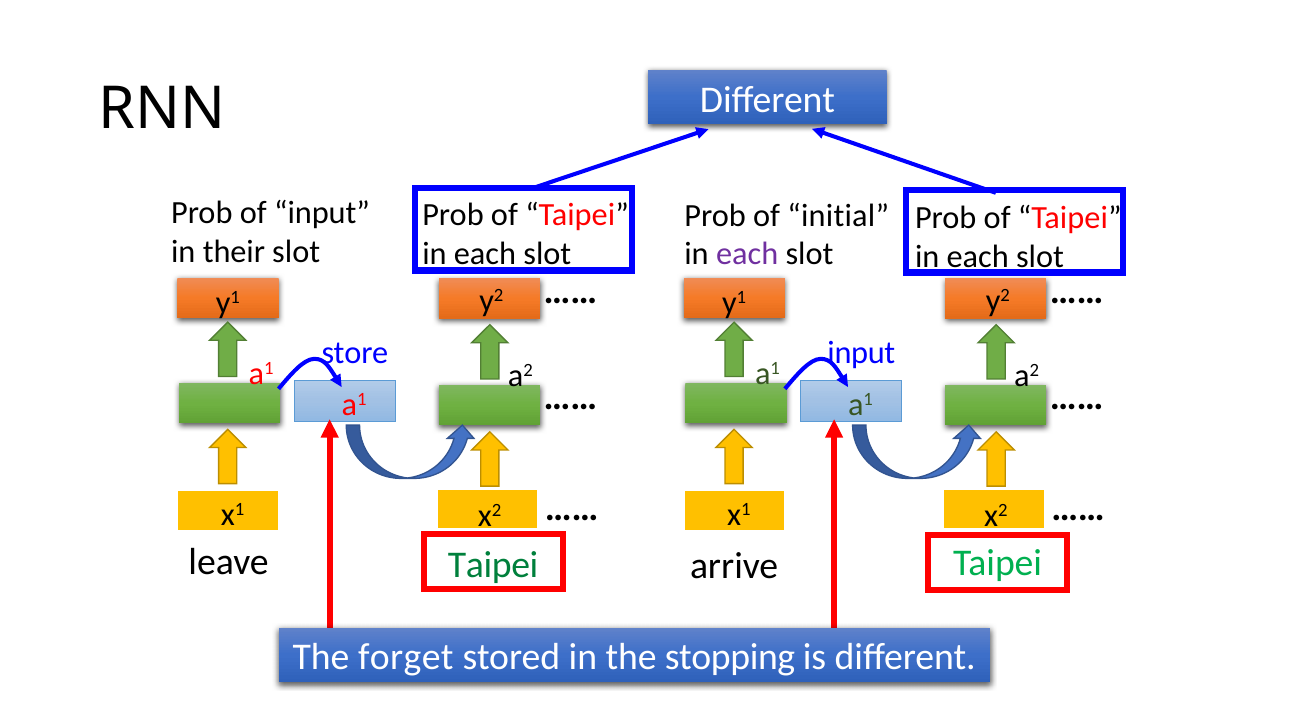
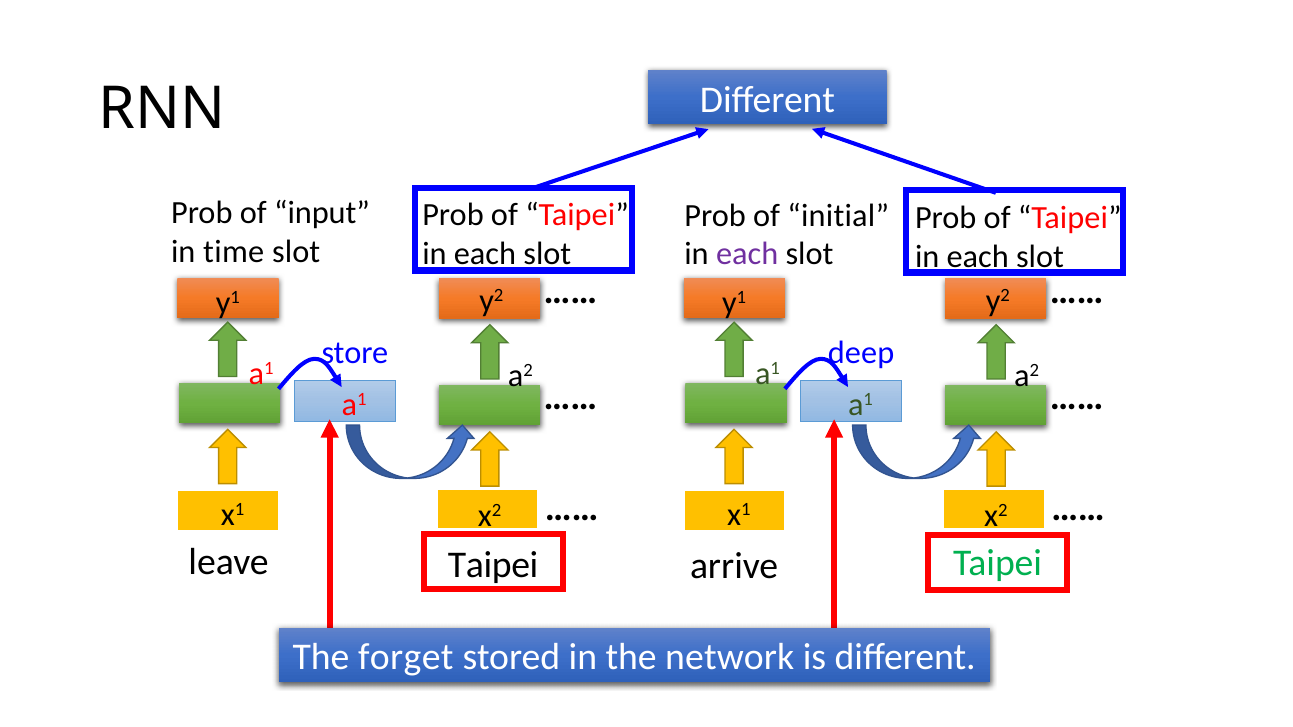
their: their -> time (234, 252)
input: input -> deep (861, 353)
Taipei colour: green -> black (493, 565)
stopping: stopping -> network (730, 658)
